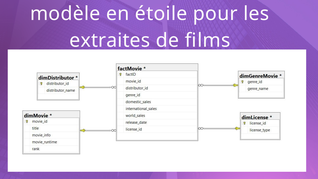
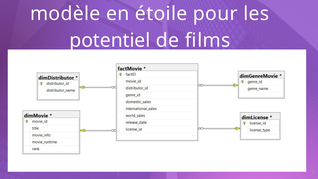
extraites: extraites -> potentiel (110, 40)
